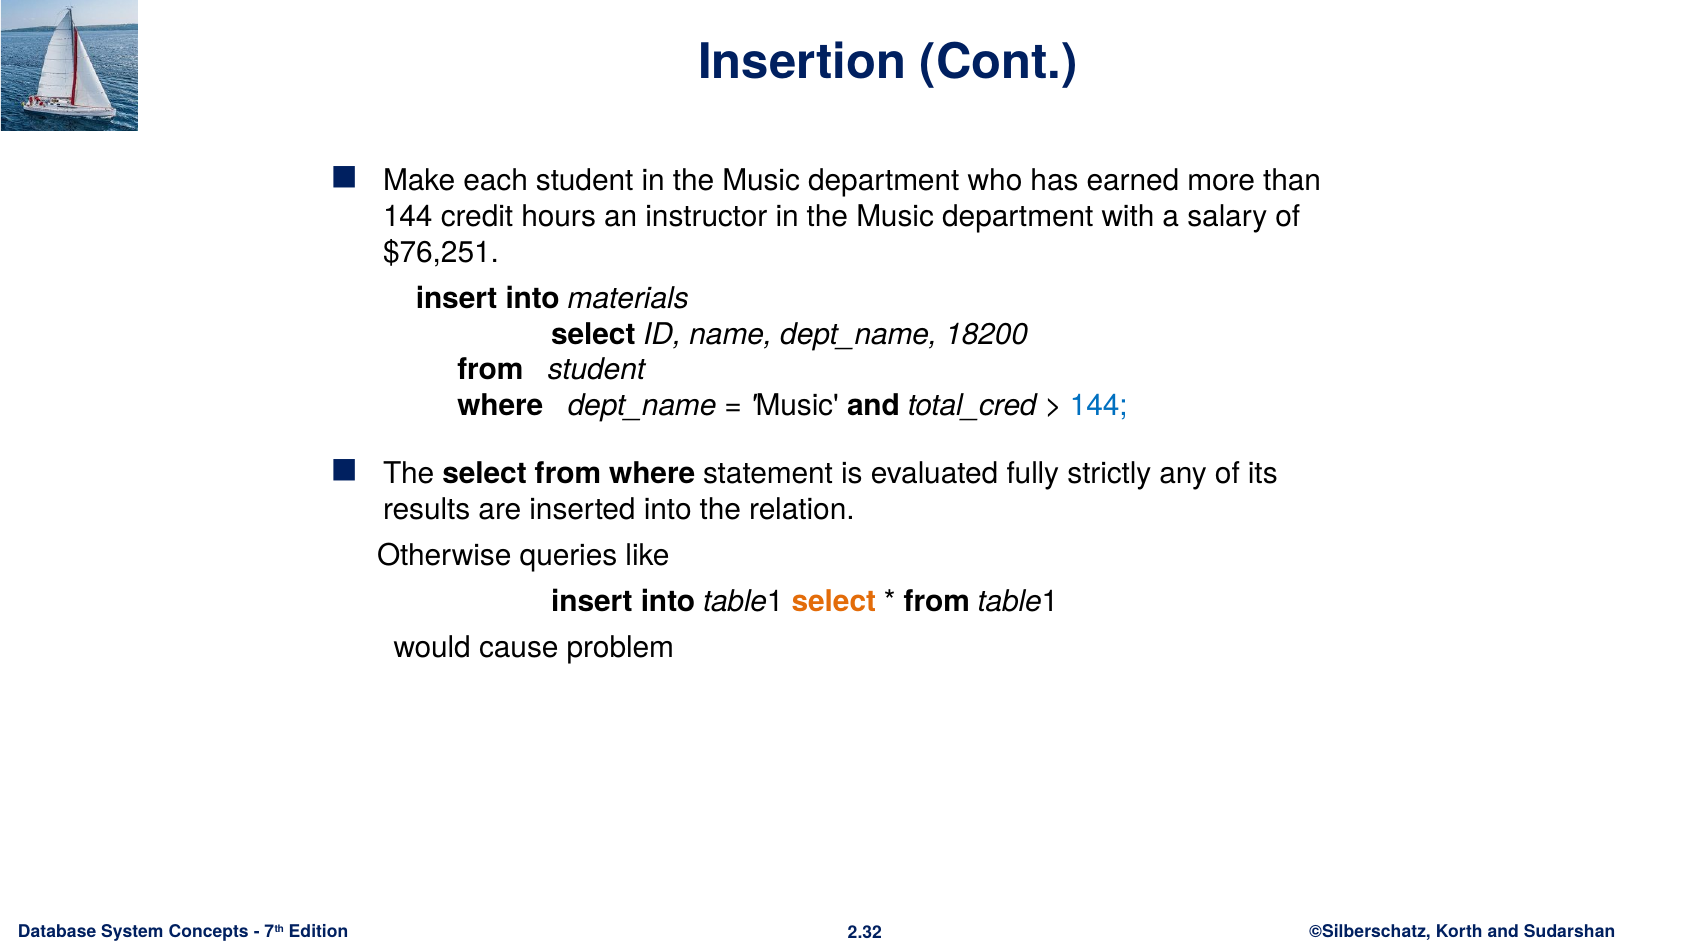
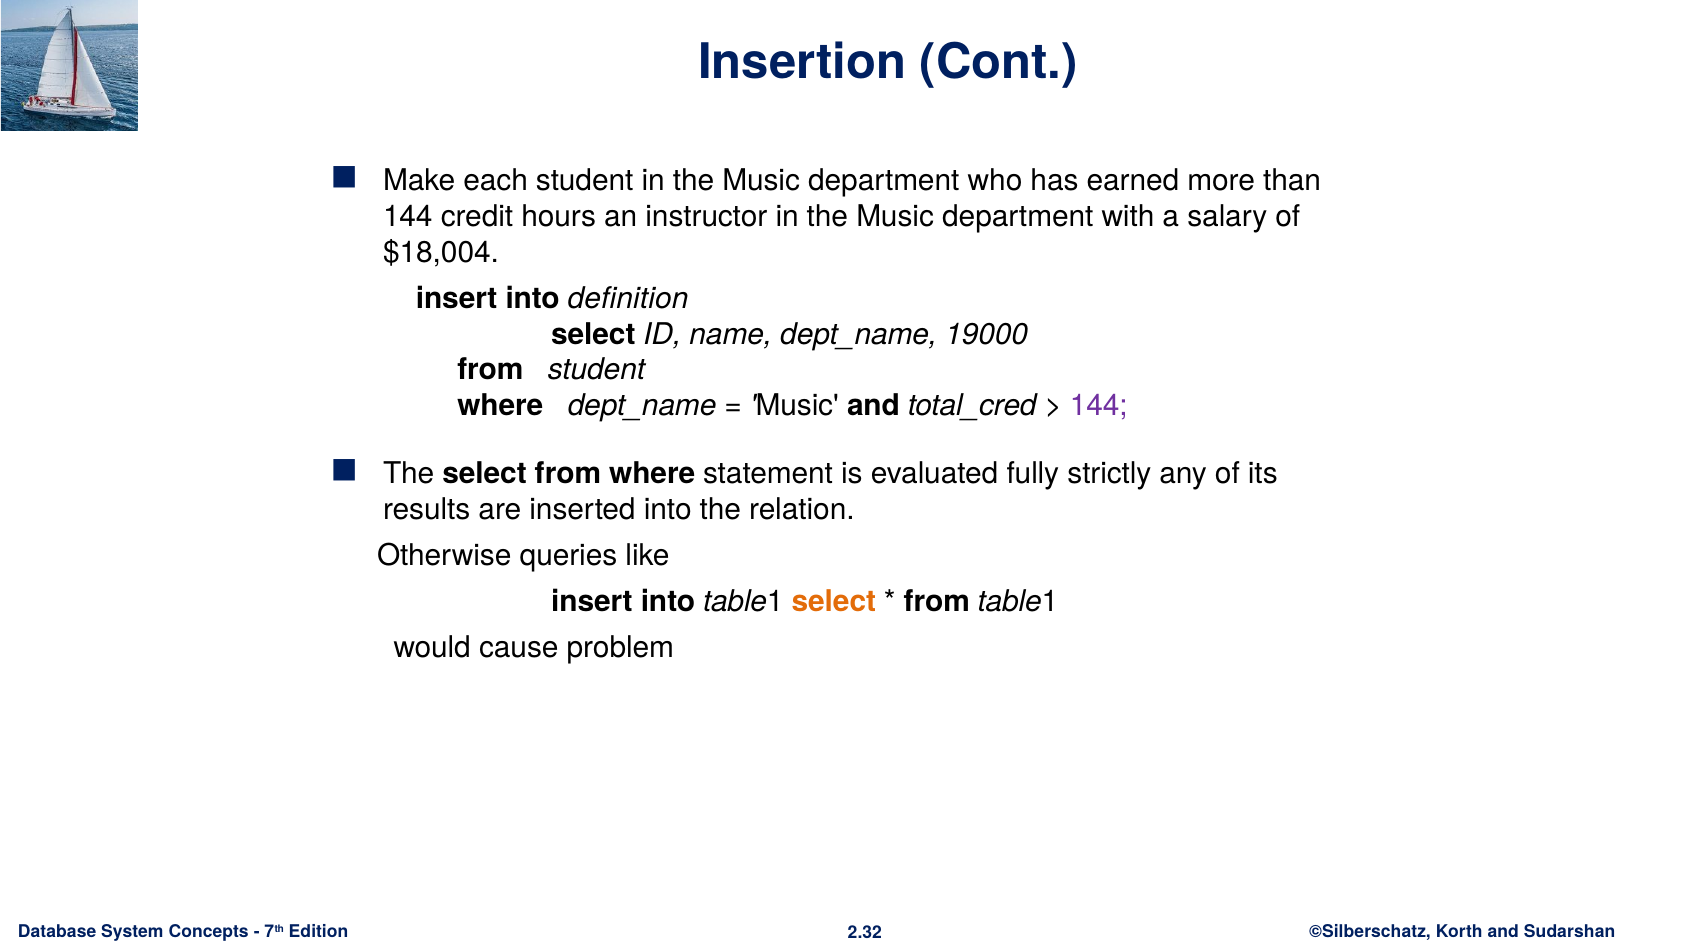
$76,251: $76,251 -> $18,004 (441, 252)
materials: materials -> definition (628, 298)
18200: 18200 -> 19000 (987, 334)
144 colour: blue -> purple (1099, 406)
